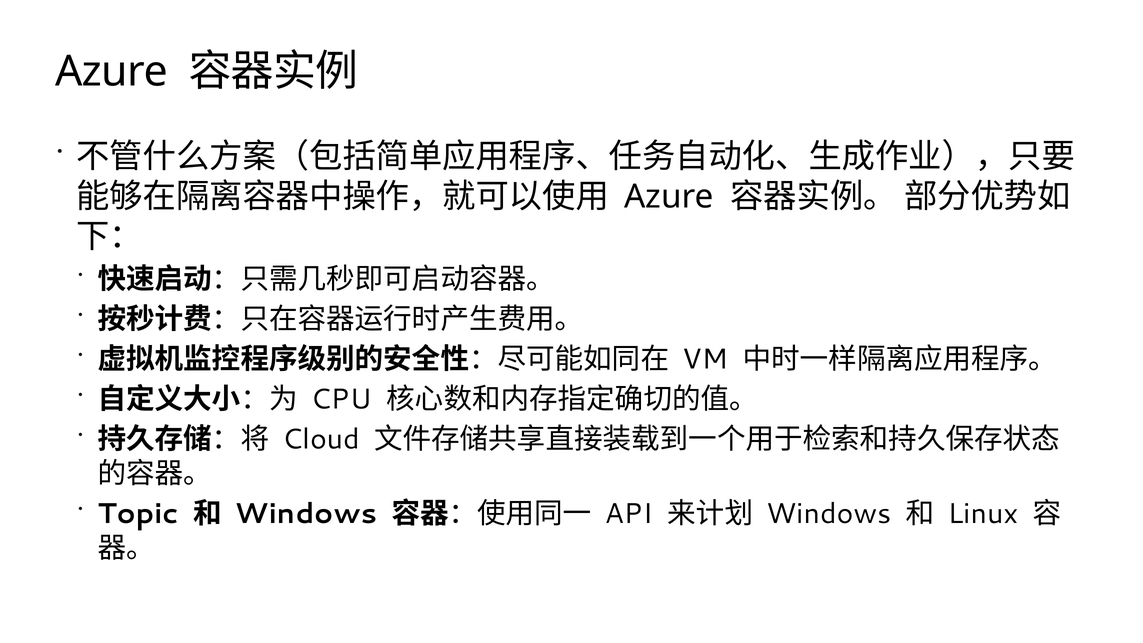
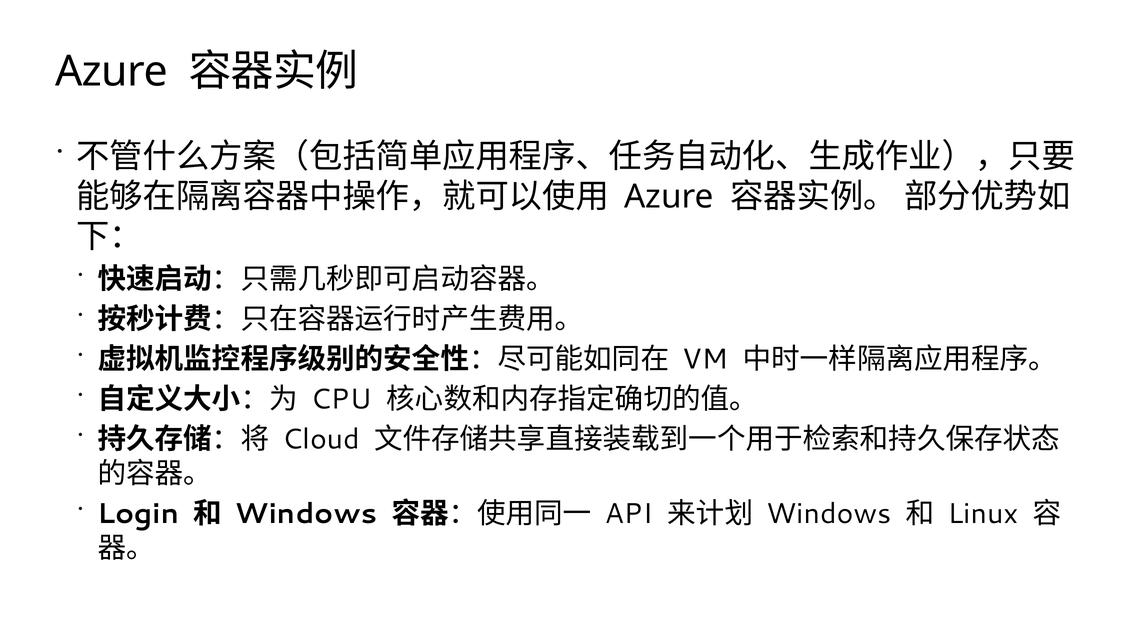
Topic: Topic -> Login (138, 514)
